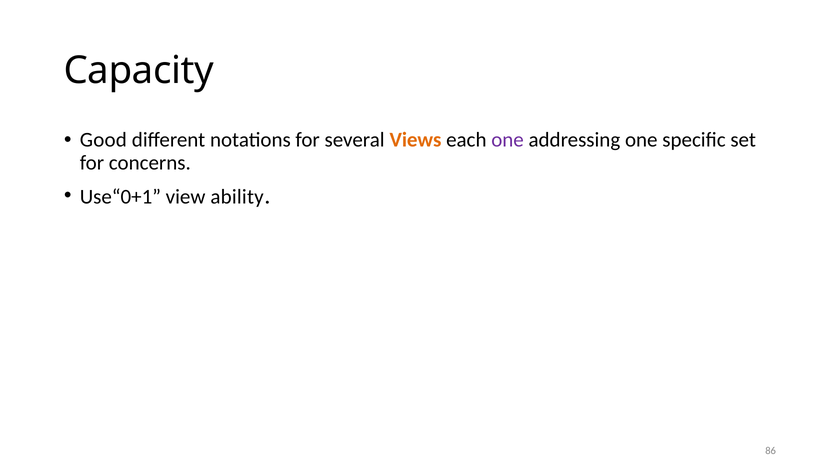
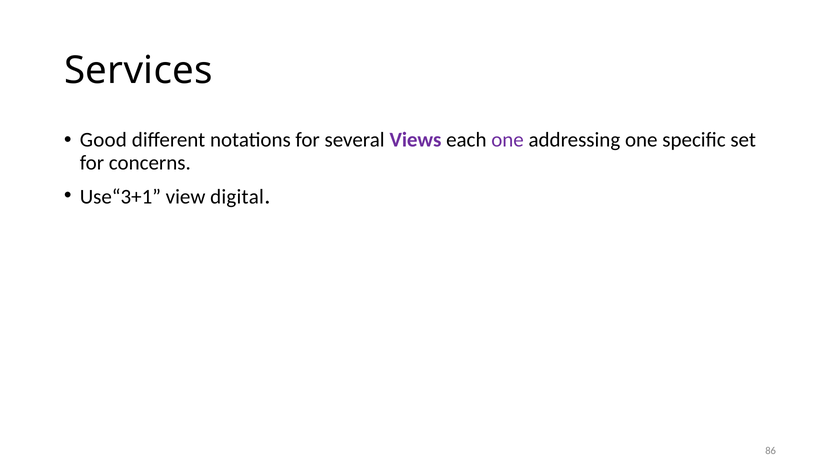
Capacity: Capacity -> Services (138, 71)
Views colour: orange -> purple (415, 140)
Use“0+1: Use“0+1 -> Use“3+1 (120, 197)
ability: ability -> digital (237, 197)
